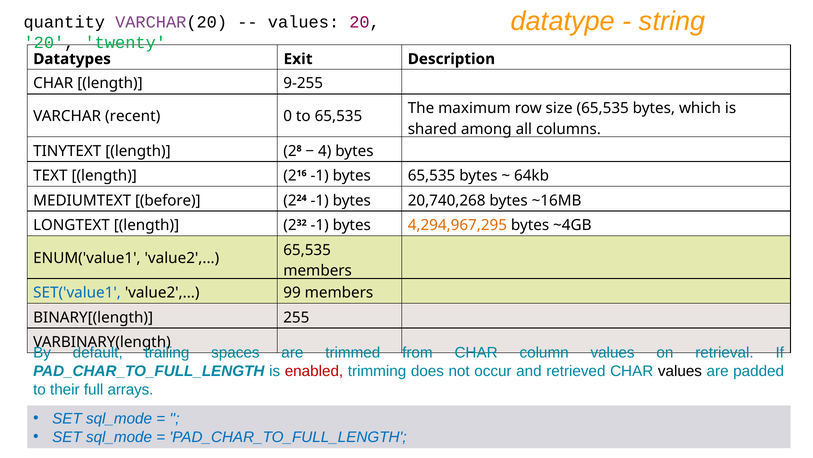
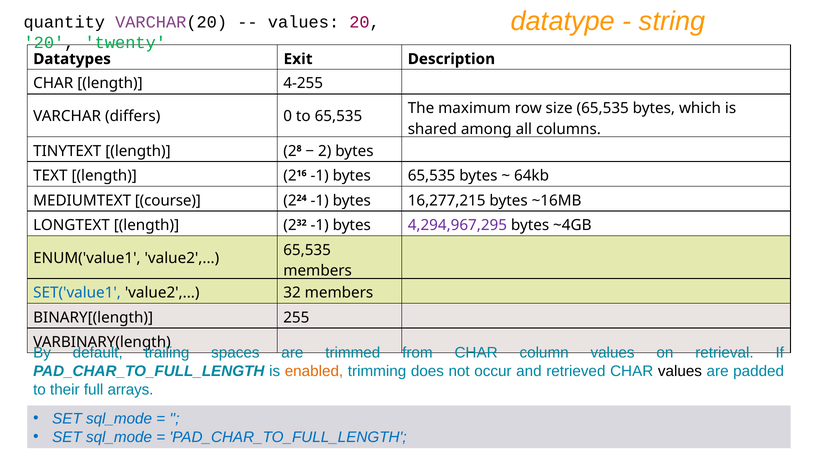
9-255: 9-255 -> 4-255 (303, 83)
recent: recent -> differs (133, 116)
4: 4 -> 2 (325, 151)
before: before -> course (168, 200)
20,740,268: 20,740,268 -> 16,277,215 (447, 200)
4,294,967,295 colour: orange -> purple (457, 225)
99: 99 -> 32 (292, 292)
enabled colour: red -> orange (314, 371)
